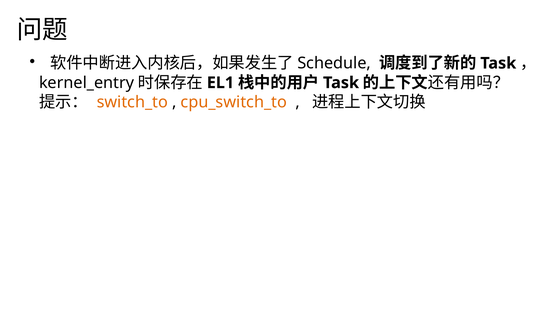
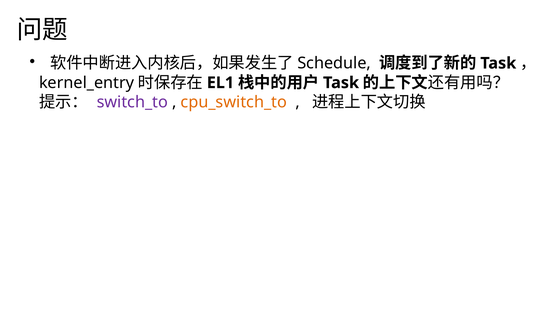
switch_to colour: orange -> purple (132, 102)
